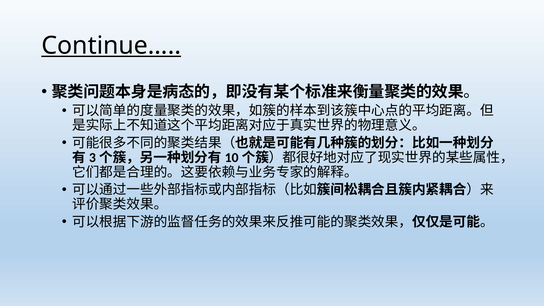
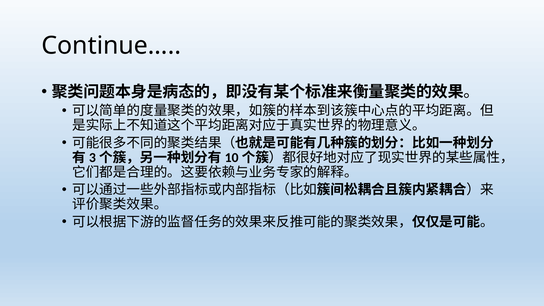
Continue… underline: present -> none (111, 46)
